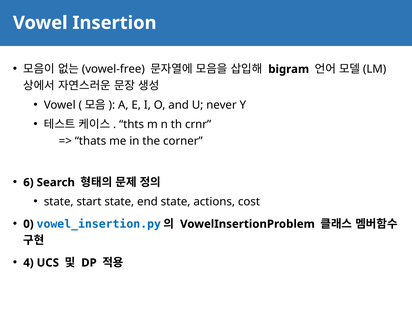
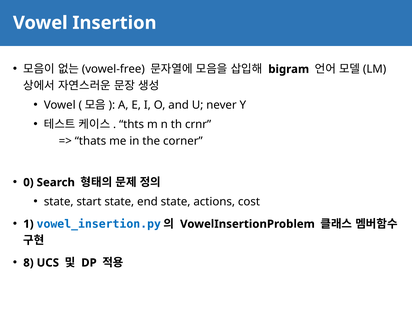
6: 6 -> 0 (28, 182)
0: 0 -> 1 (28, 224)
4: 4 -> 8 (28, 263)
